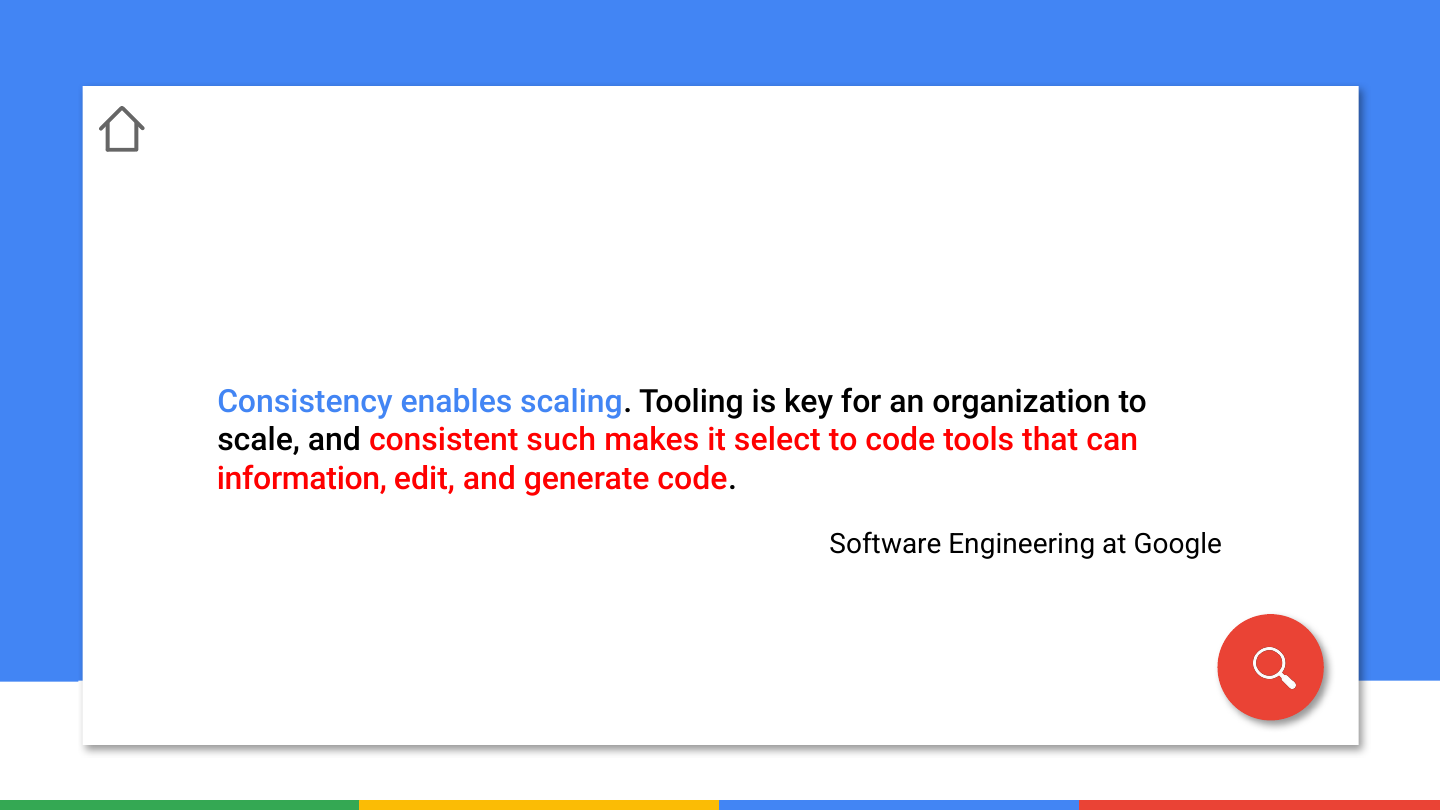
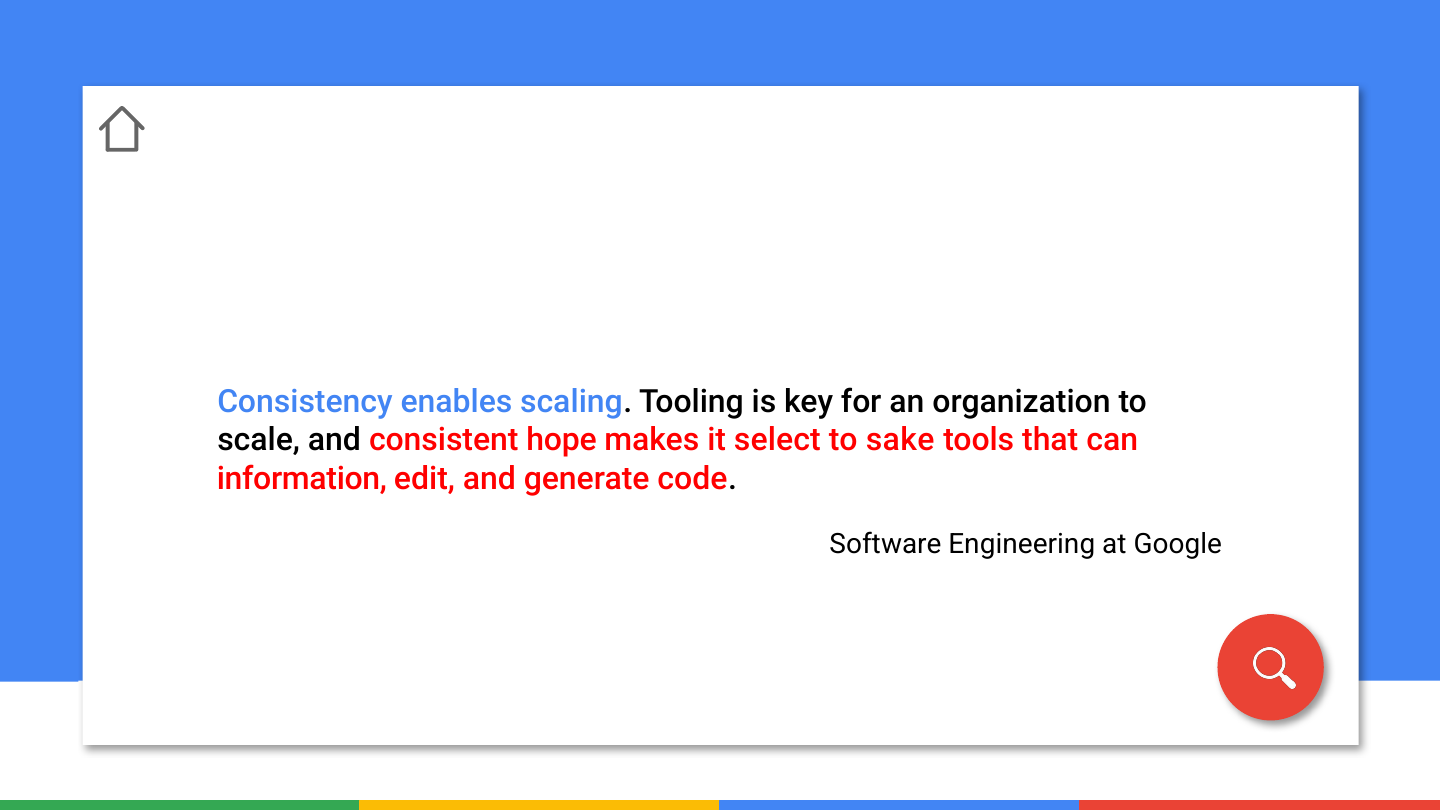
such: such -> hope (562, 440)
to code: code -> sake (900, 440)
